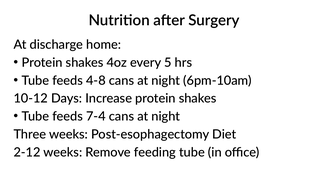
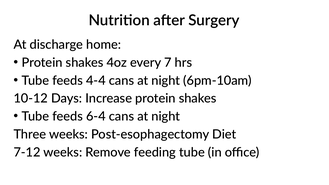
5: 5 -> 7 (168, 63)
4-8: 4-8 -> 4-4 (96, 81)
7-4: 7-4 -> 6-4 (96, 116)
2-12: 2-12 -> 7-12 (27, 152)
